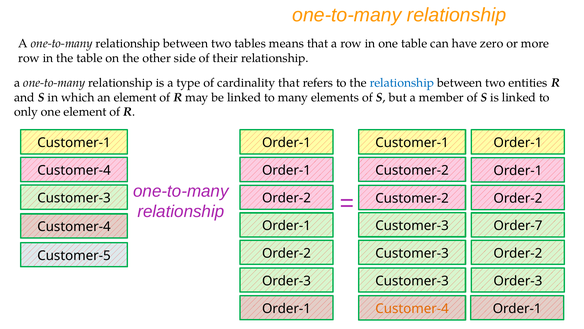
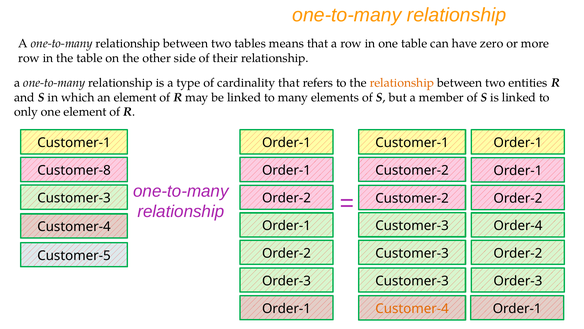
relationship colour: blue -> orange (402, 83)
Customer-4: Customer-4 -> Customer-8 (74, 170)
Order-7: Order-7 -> Order-4 (518, 226)
